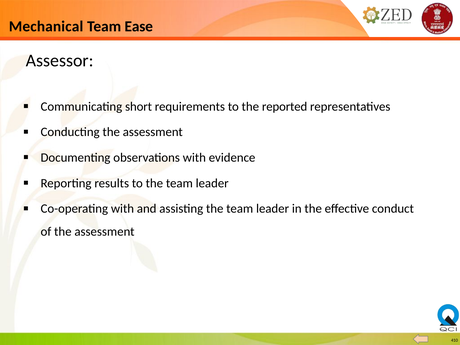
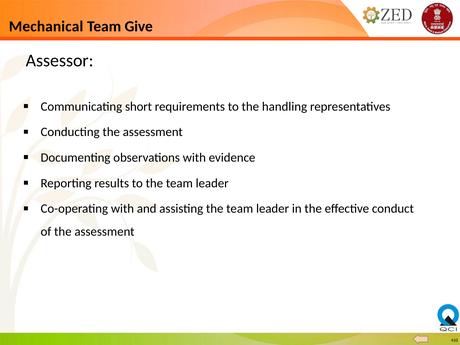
Ease: Ease -> Give (139, 26)
reported: reported -> handling (285, 107)
